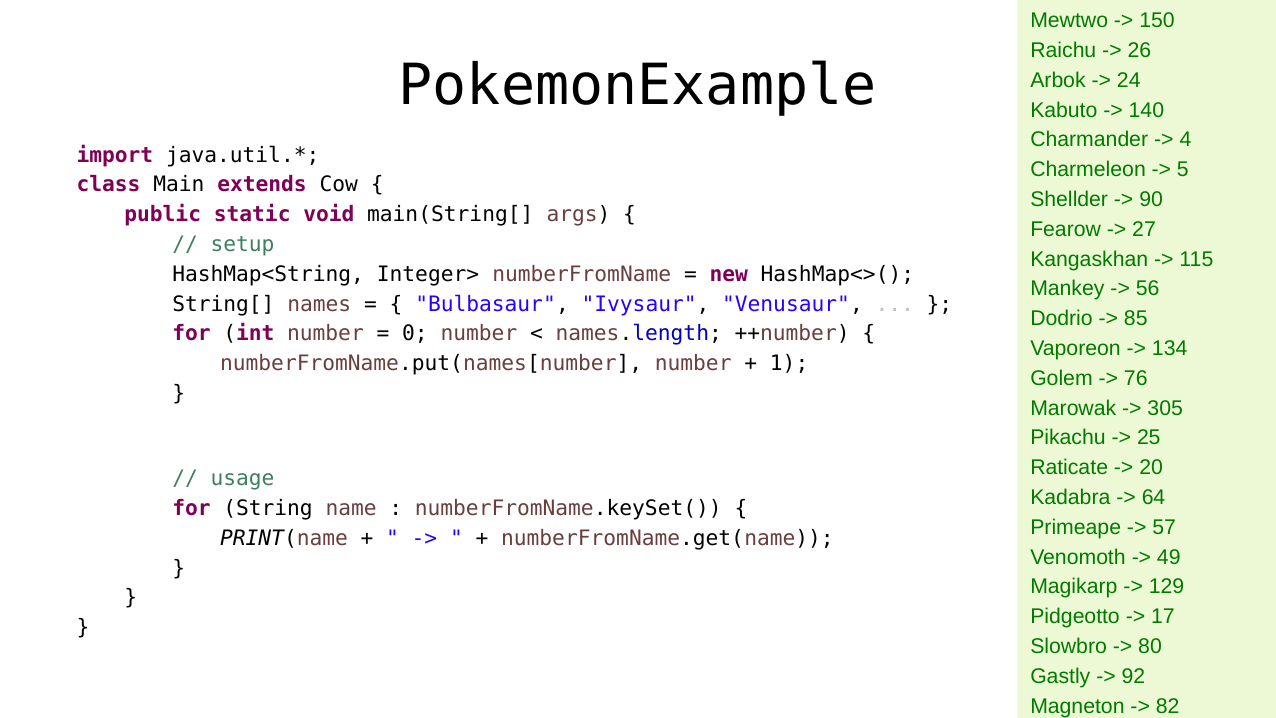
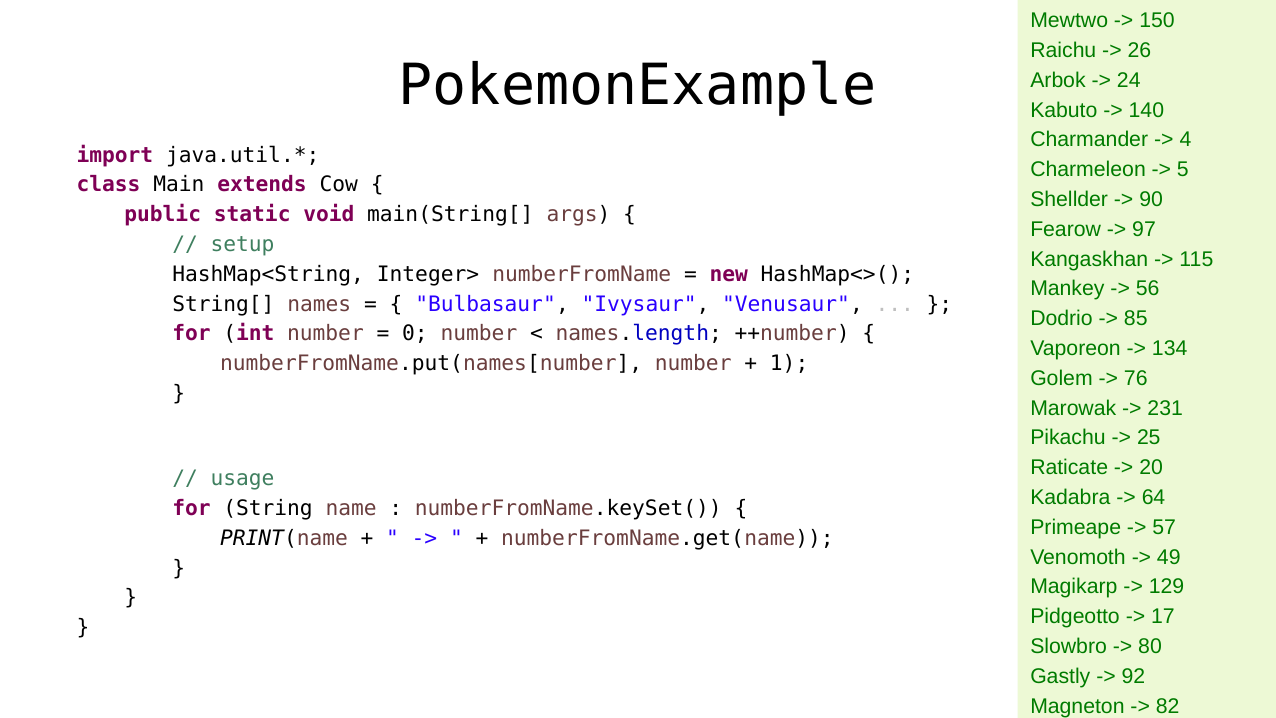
27: 27 -> 97 (1144, 229)
305: 305 -> 231 (1165, 408)
